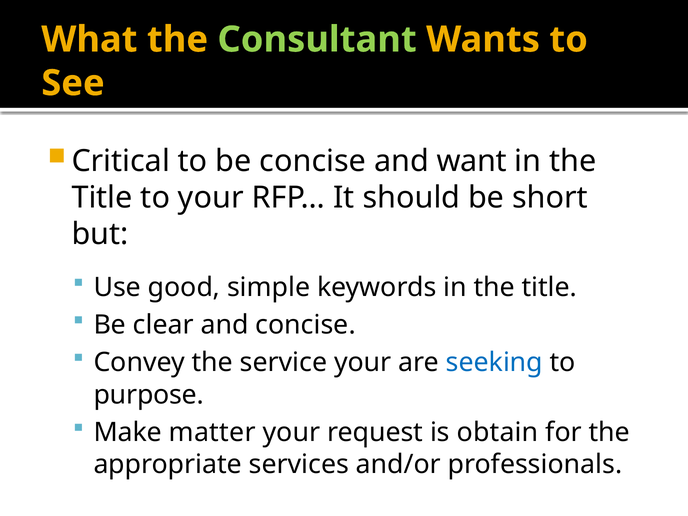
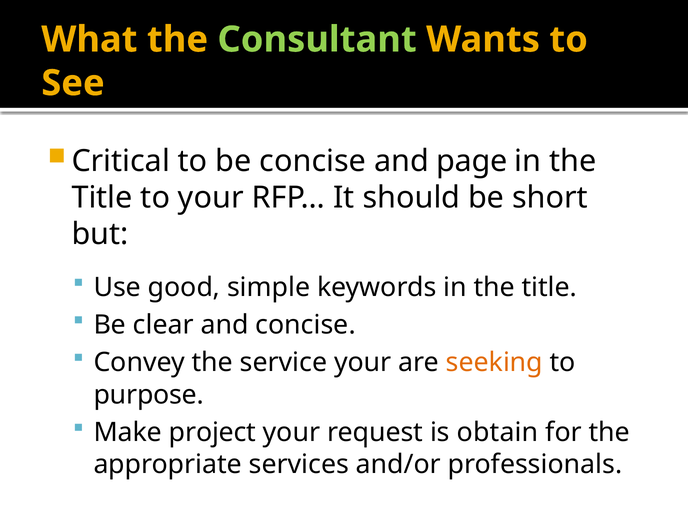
want: want -> page (472, 161)
seeking colour: blue -> orange (494, 363)
matter: matter -> project (213, 432)
